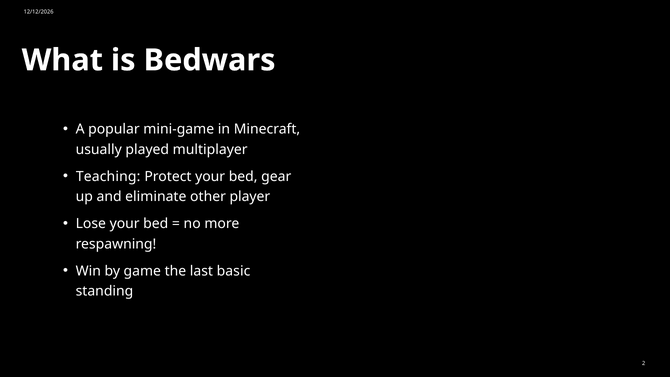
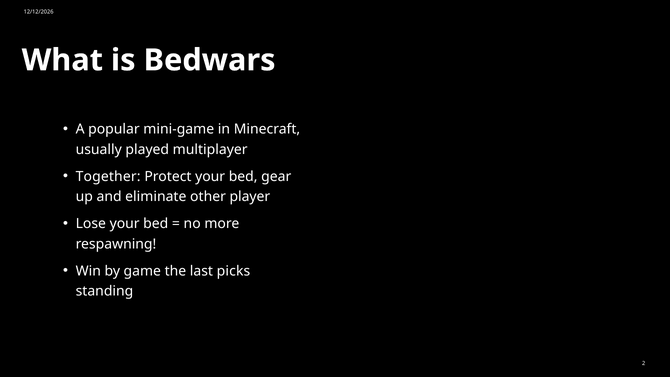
Teaching: Teaching -> Together (108, 177)
basic: basic -> picks (234, 271)
